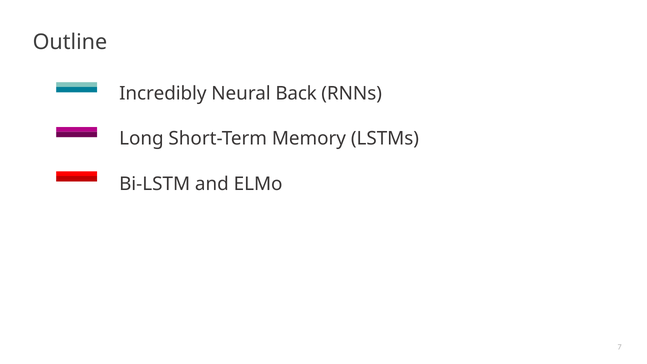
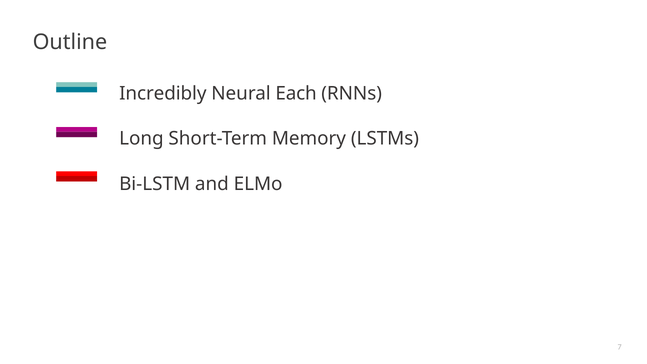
Back: Back -> Each (296, 94)
